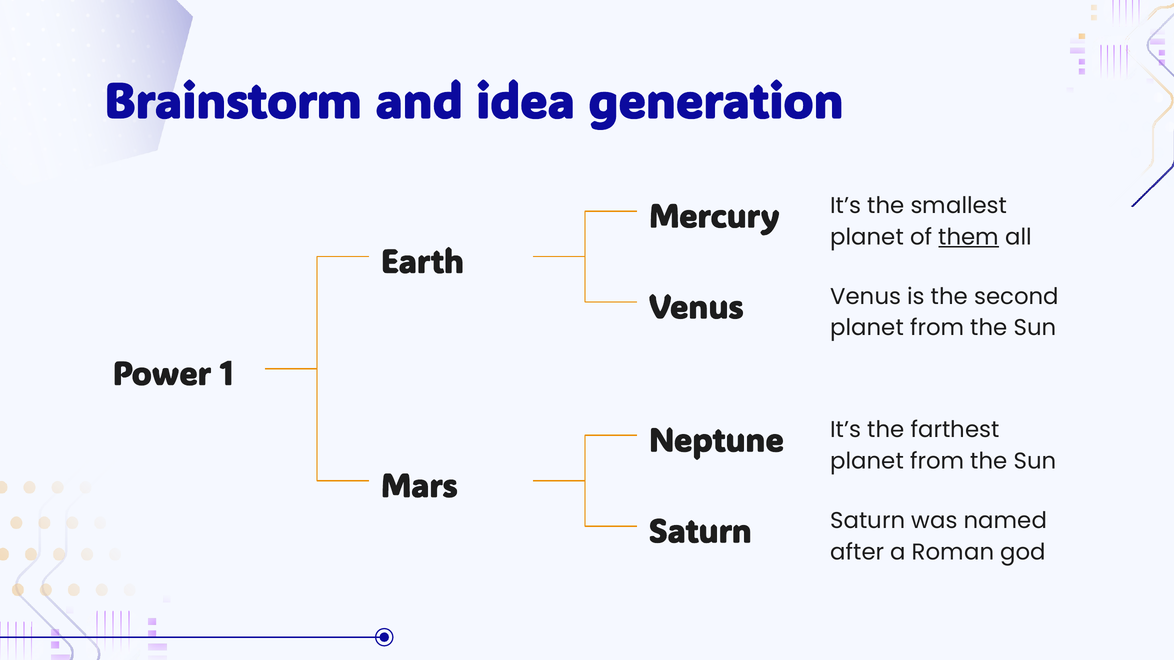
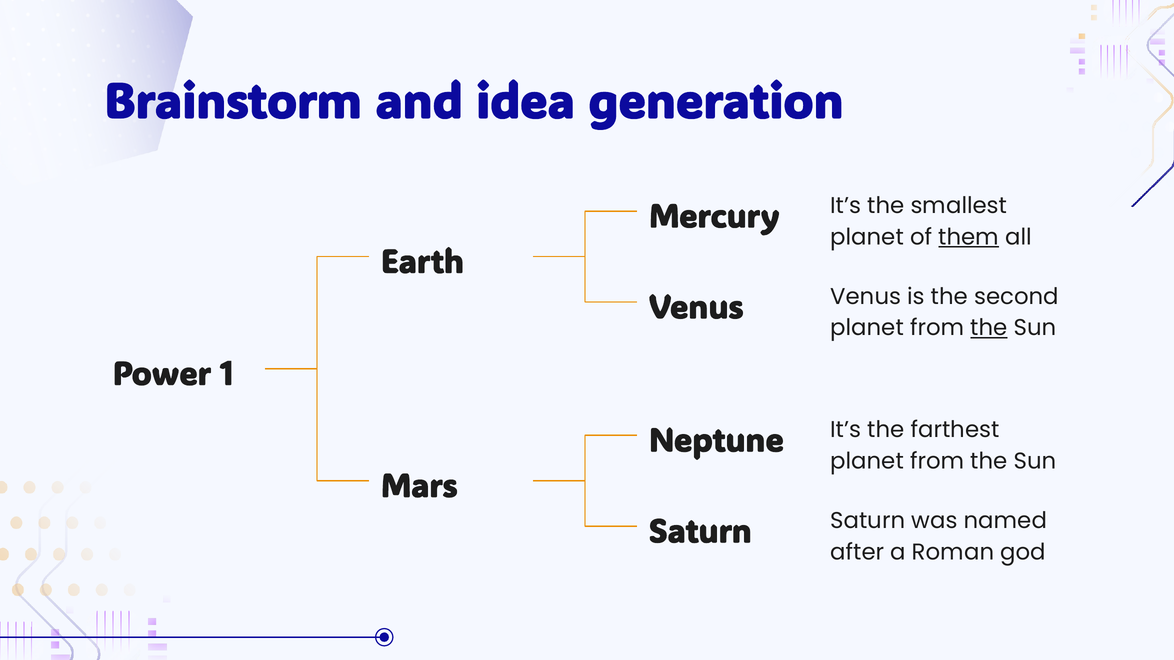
the underline: none -> present (989, 328)
